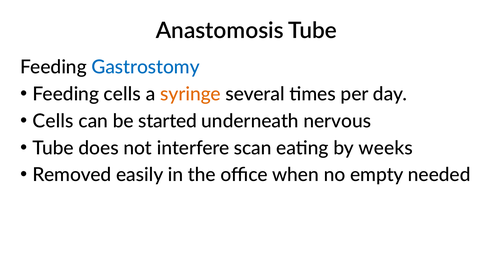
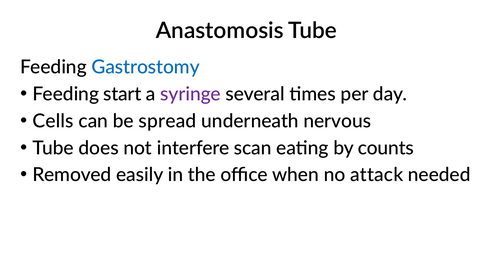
Feeding cells: cells -> start (122, 94)
syringe colour: orange -> purple (191, 94)
started: started -> spread (167, 121)
weeks: weeks -> counts (386, 148)
empty: empty -> attack (377, 175)
